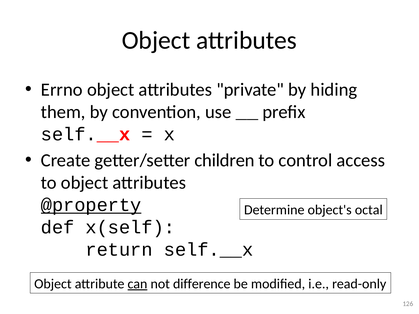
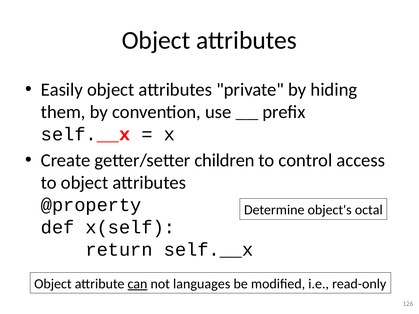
Errno: Errno -> Easily (62, 90)
@property underline: present -> none (91, 205)
difference: difference -> languages (202, 284)
